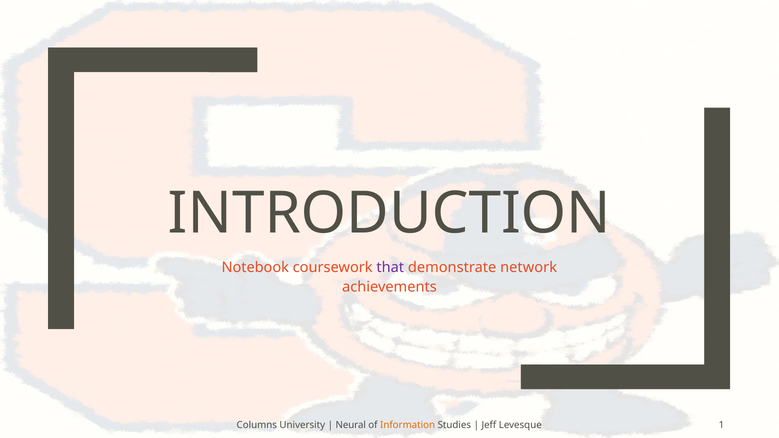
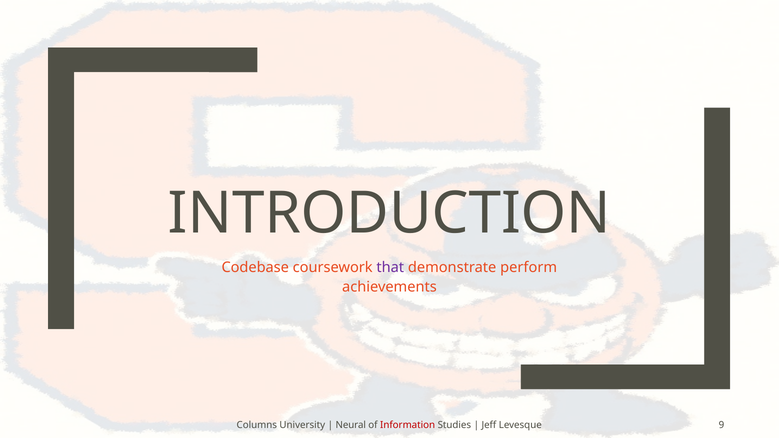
Notebook: Notebook -> Codebase (255, 268)
network: network -> perform (529, 268)
Information colour: orange -> red (408, 425)
1: 1 -> 9 (721, 425)
